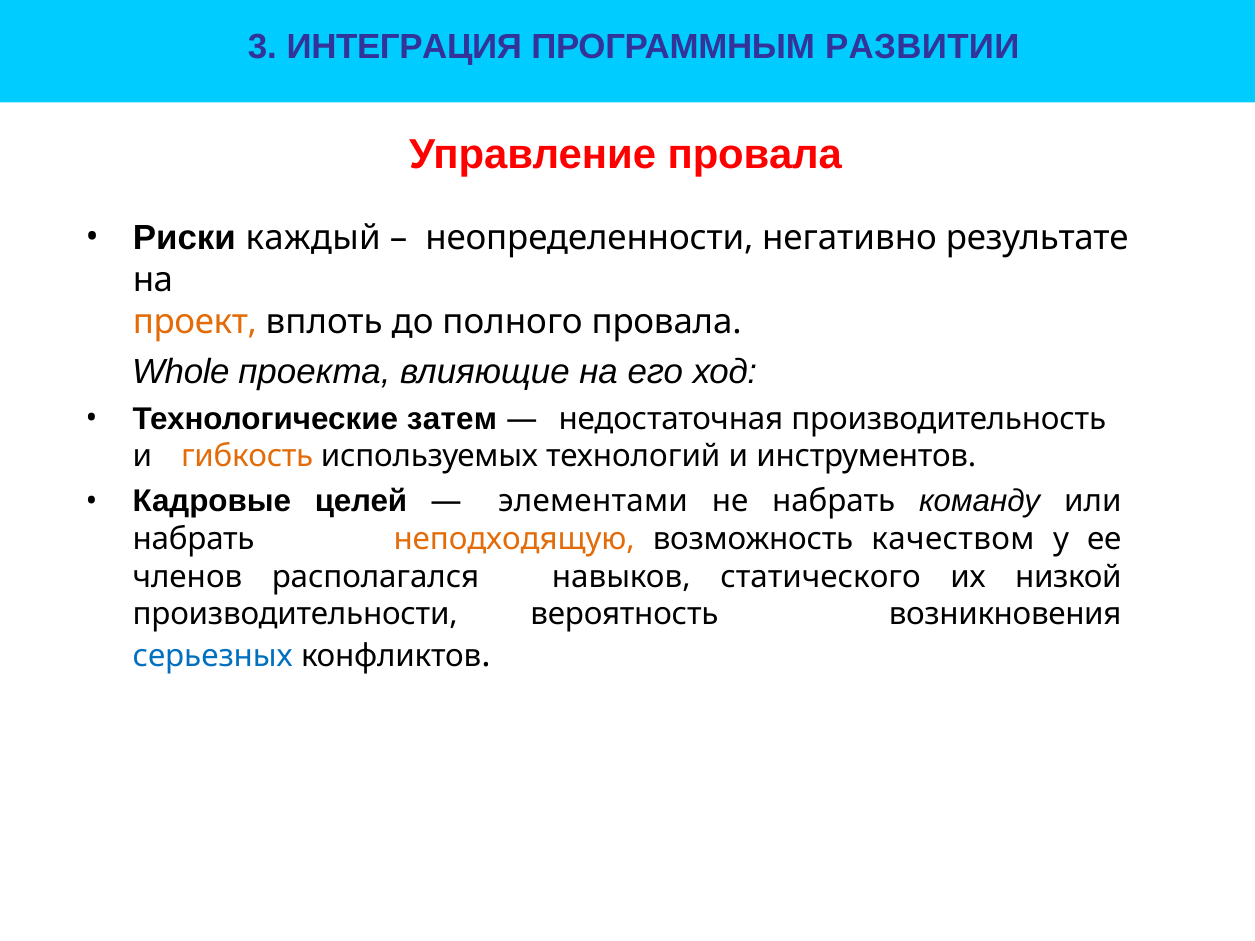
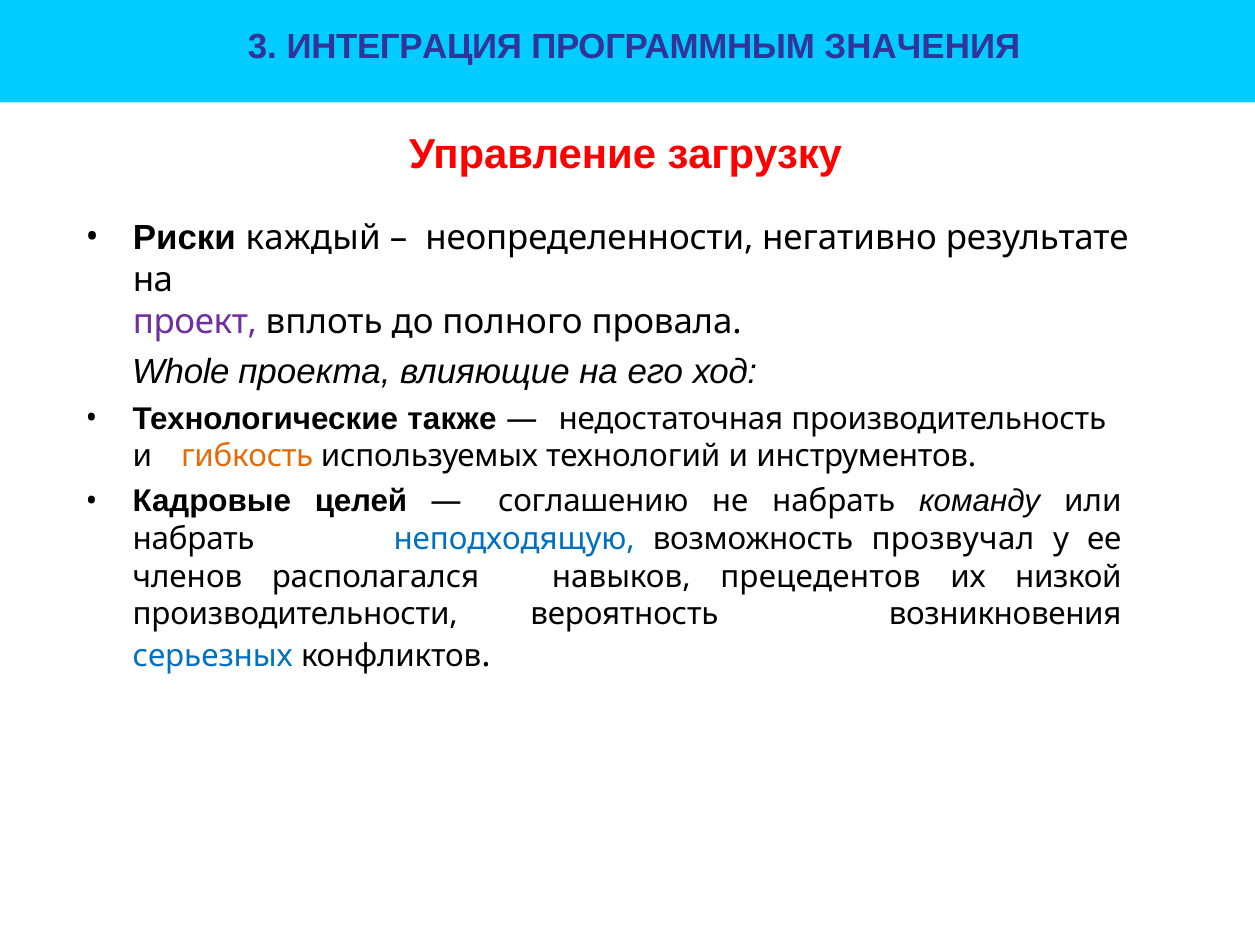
РАЗВИТИИ: РАЗВИТИИ -> ЗНАЧЕНИЯ (922, 47)
Управление провала: провала -> загрузку (755, 155)
проект colour: orange -> purple (195, 322)
затем: затем -> также (452, 419)
элементами: элементами -> соглашению (593, 502)
неподходящую colour: orange -> blue (514, 539)
качеством: качеством -> прозвучал (953, 539)
статического: статического -> прецедентов (820, 577)
